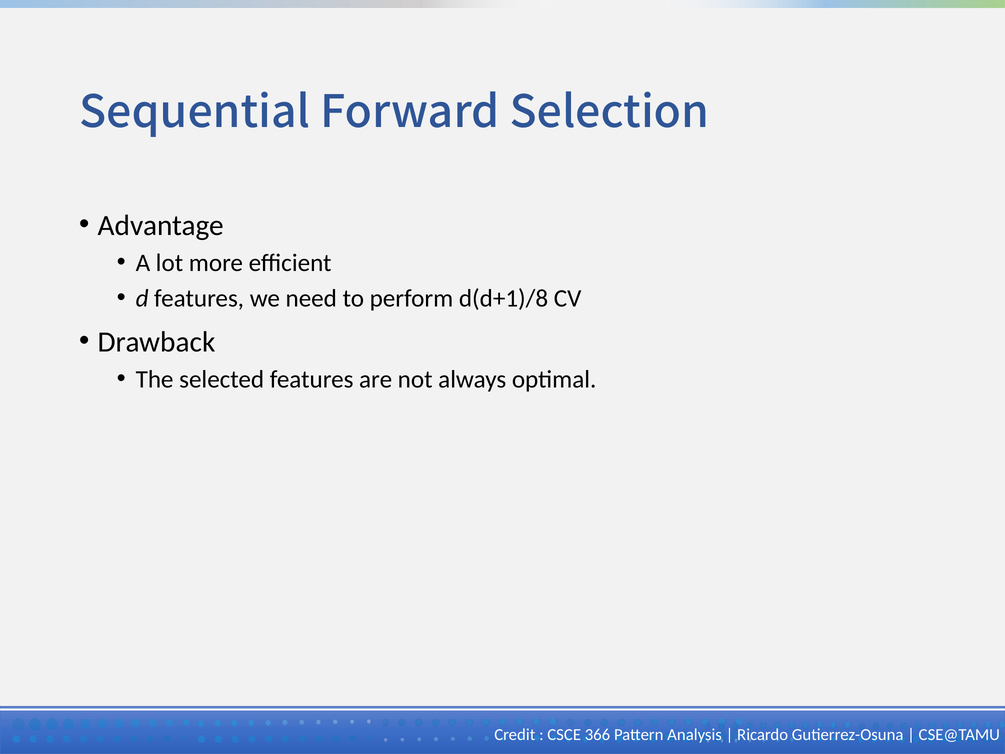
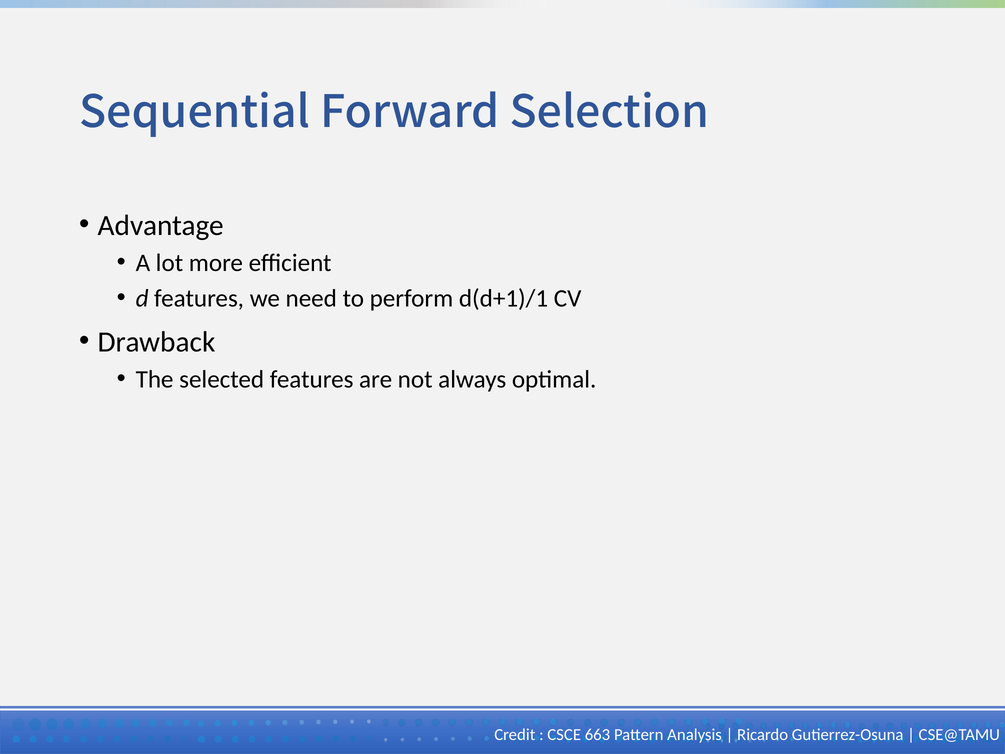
d(d+1)/8: d(d+1)/8 -> d(d+1)/1 (504, 298)
366: 366 -> 663 (597, 735)
